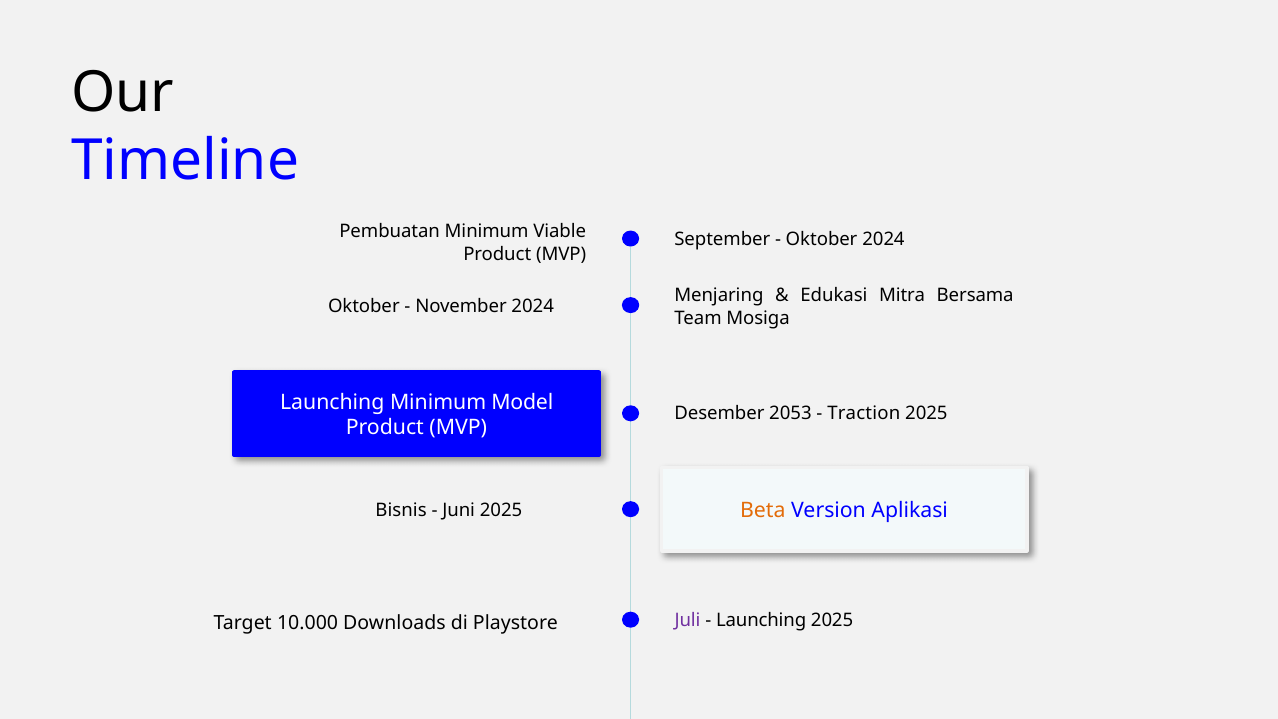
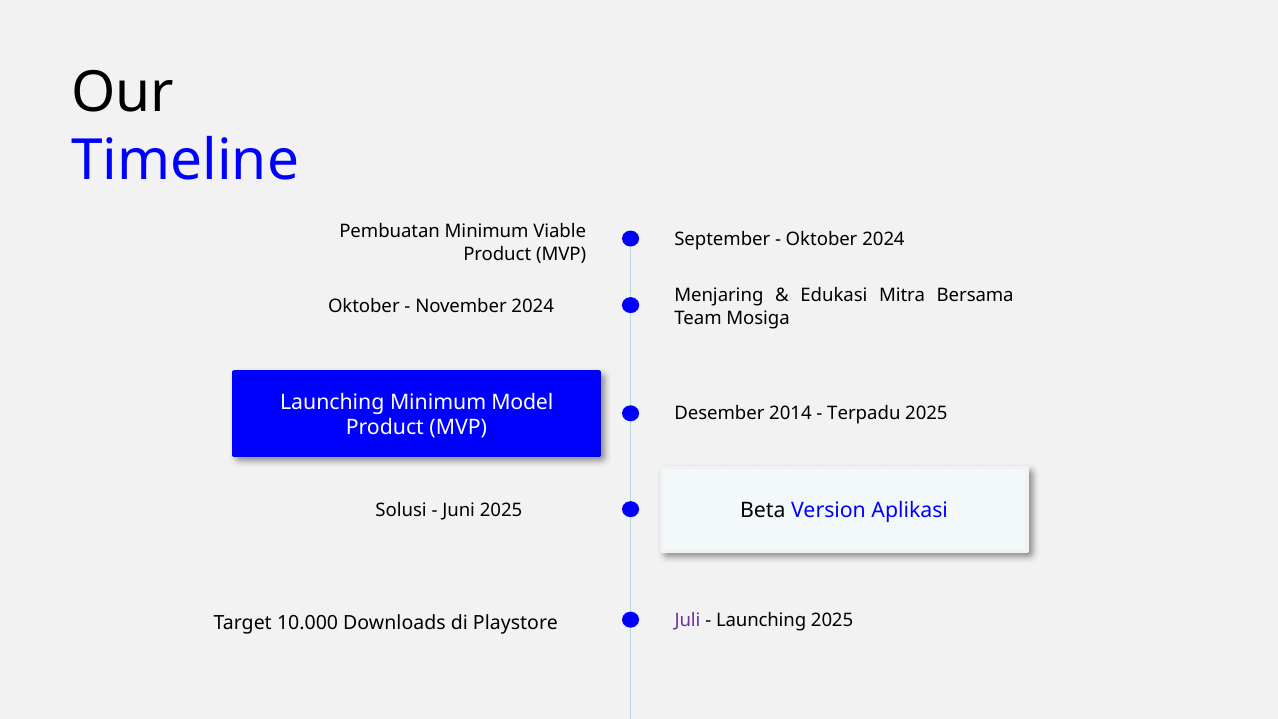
2053: 2053 -> 2014 (790, 413)
Traction: Traction -> Terpadu (864, 413)
Beta colour: orange -> black (763, 511)
Bisnis: Bisnis -> Solusi (401, 510)
